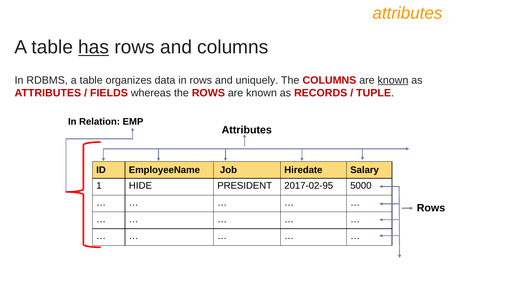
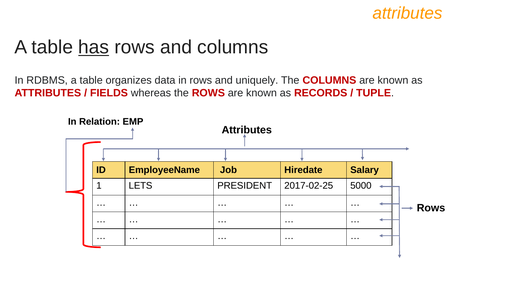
known underline: present -> none (393, 80)
HIDE: HIDE -> LETS (141, 186)
2017-02-95: 2017-02-95 -> 2017-02-25 (309, 186)
